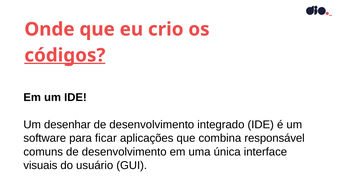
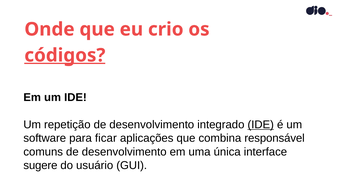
desenhar: desenhar -> repetição (67, 124)
IDE underline: none -> present (261, 124)
visuais: visuais -> sugere (40, 165)
